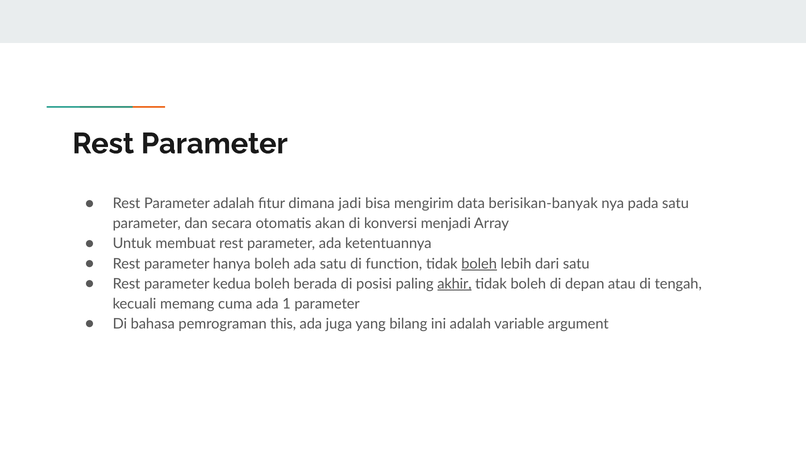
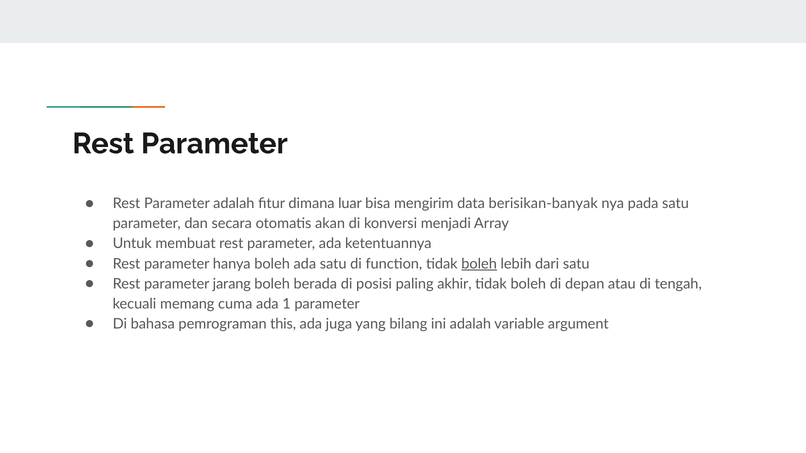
jadi: jadi -> luar (350, 204)
kedua: kedua -> jarang (232, 284)
akhir underline: present -> none (454, 284)
